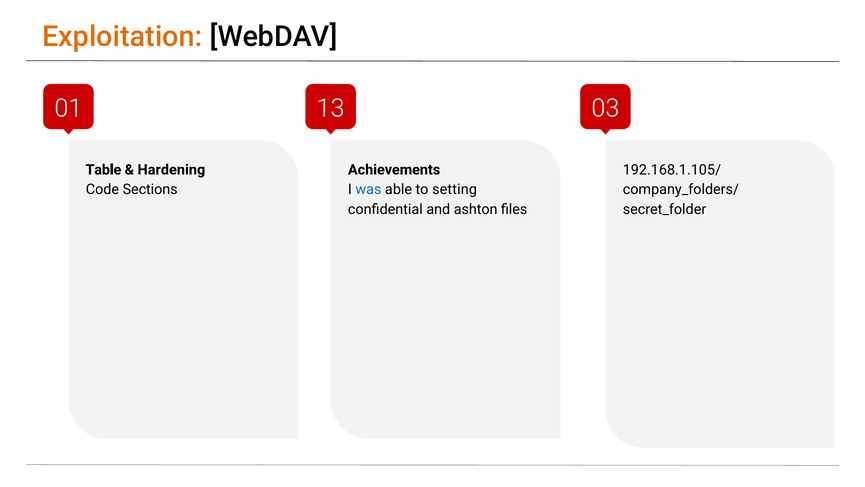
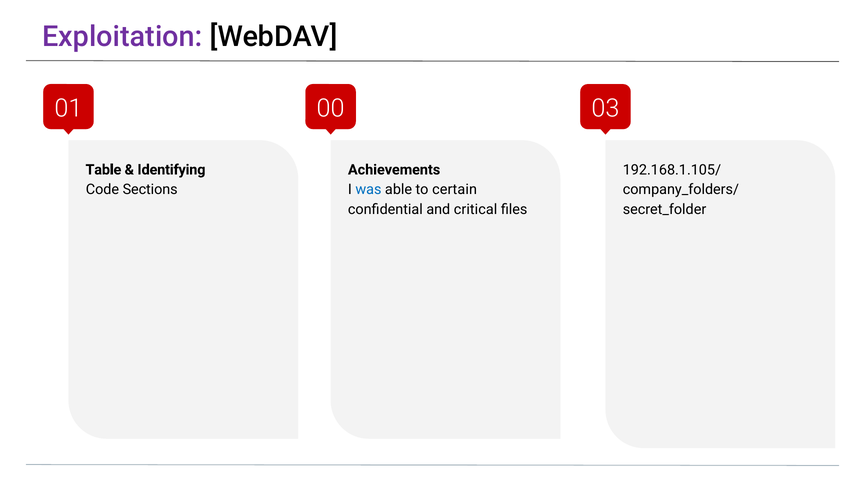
Exploitation colour: orange -> purple (122, 37)
13: 13 -> 00 (331, 108)
Hardening: Hardening -> Identifying (171, 170)
setting: setting -> certain (455, 189)
ashton: ashton -> critical (476, 209)
